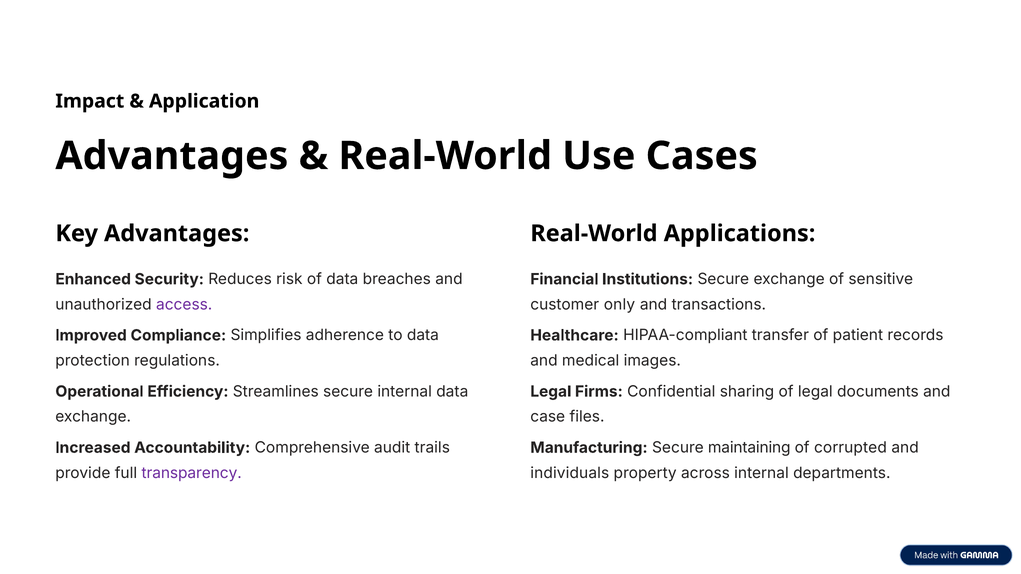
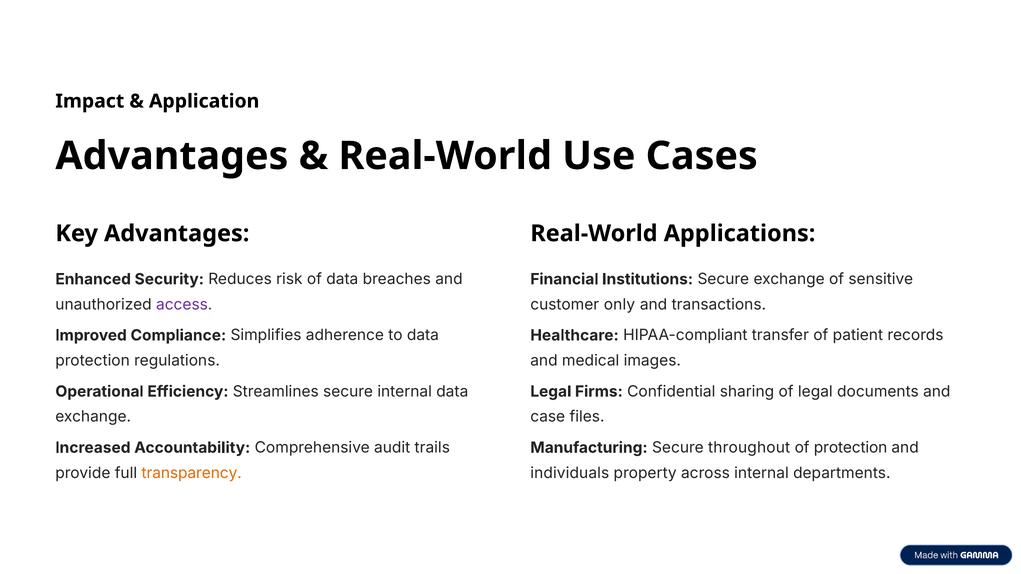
maintaining: maintaining -> throughout (749, 448)
of corrupted: corrupted -> protection (851, 448)
transparency colour: purple -> orange (192, 473)
